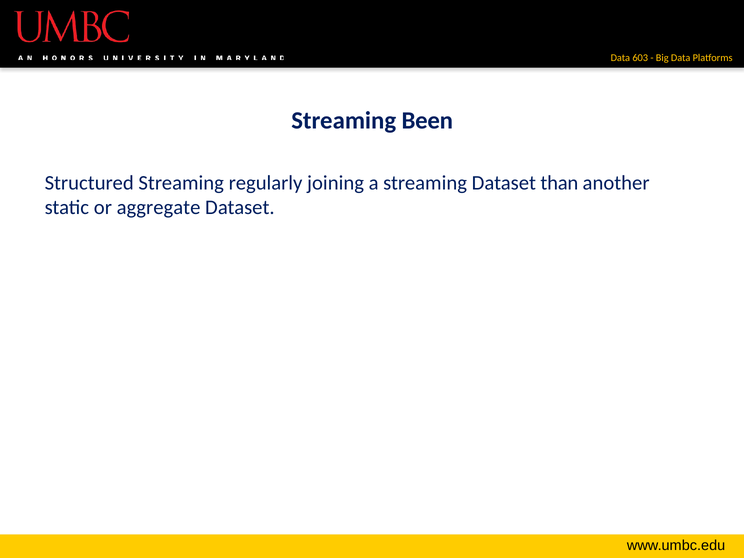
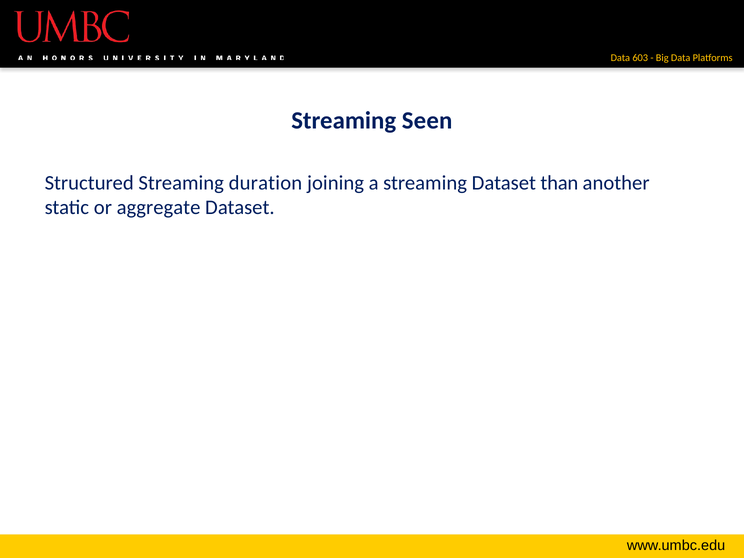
Been: Been -> Seen (427, 120)
regularly: regularly -> duration (265, 183)
